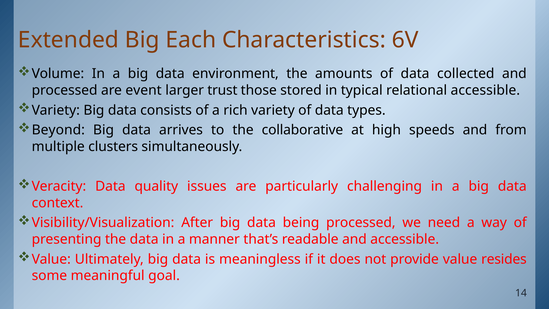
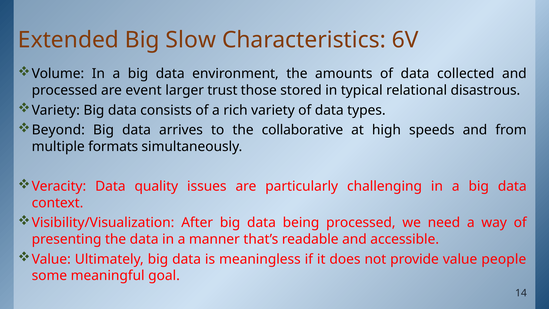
Each: Each -> Slow (191, 40)
relational accessible: accessible -> disastrous (485, 90)
clusters: clusters -> formats (113, 146)
resides: resides -> people (504, 259)
